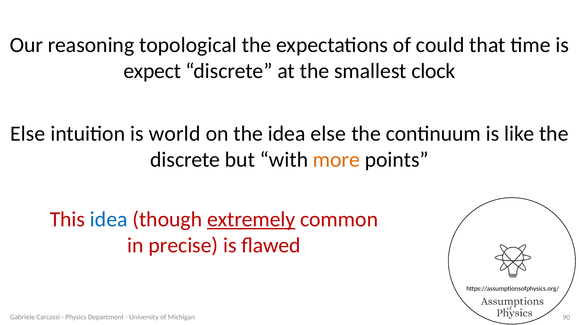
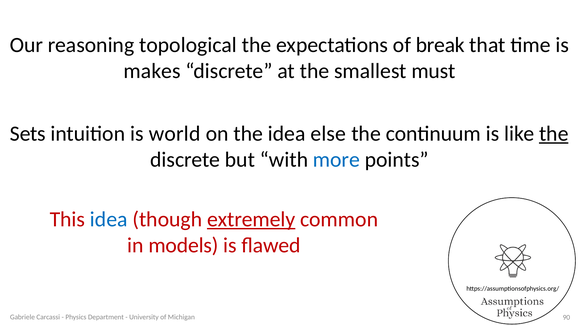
could: could -> break (440, 45)
expect: expect -> makes (152, 71)
clock: clock -> must (433, 71)
Else: Else -> Sets (28, 134)
the underline: none -> present (554, 134)
more colour: orange -> blue (336, 160)
precise: precise -> models (183, 246)
